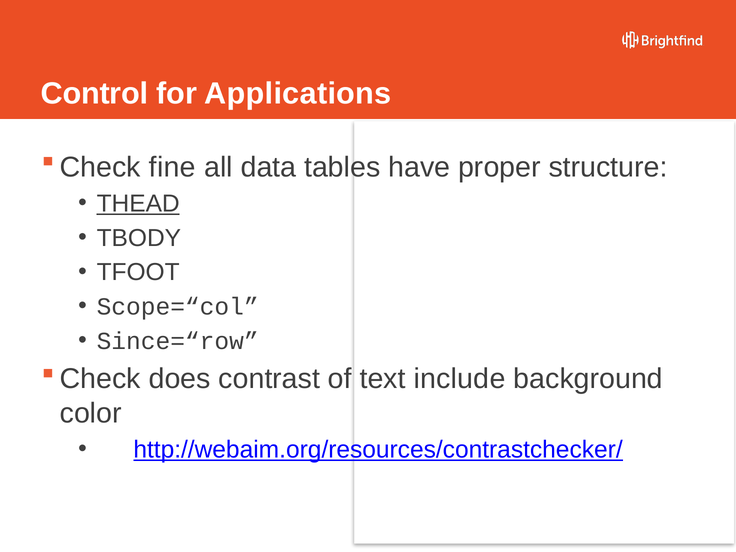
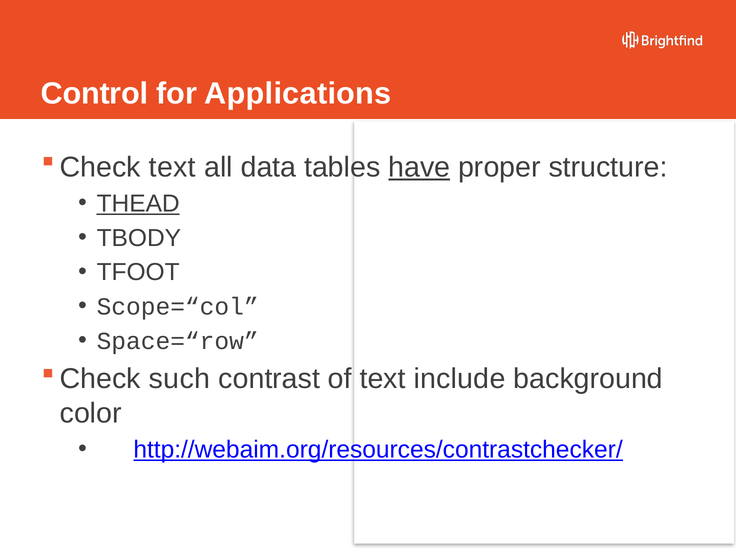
fine: fine -> text (172, 167)
have underline: none -> present (419, 167)
Since=“row: Since=“row -> Space=“row (178, 341)
does: does -> such (180, 379)
